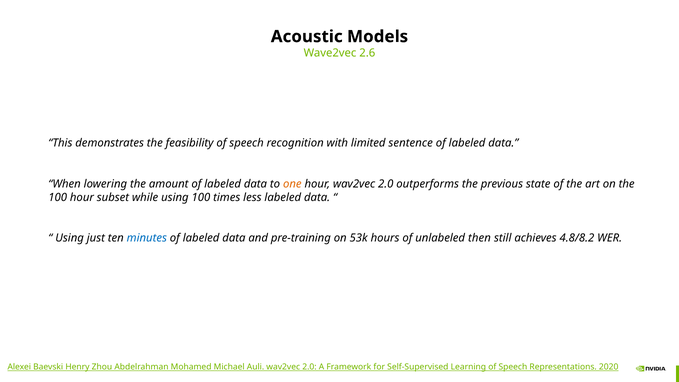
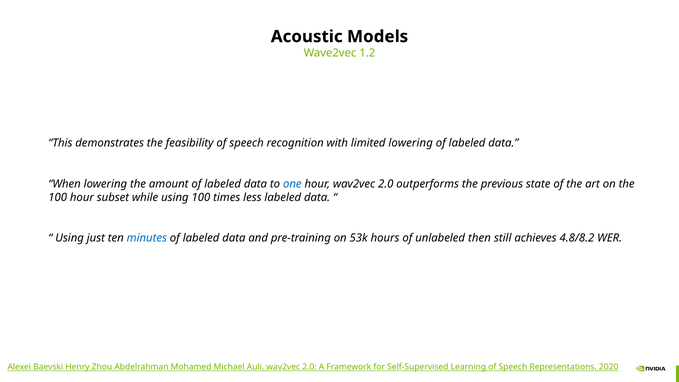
2.6: 2.6 -> 1.2 (367, 53)
limited sentence: sentence -> lowering (411, 143)
one colour: orange -> blue (292, 184)
